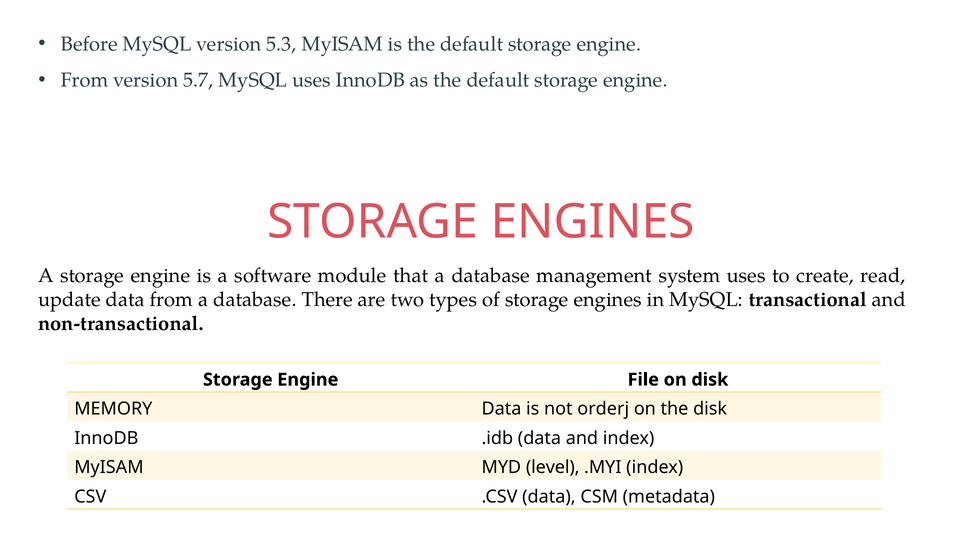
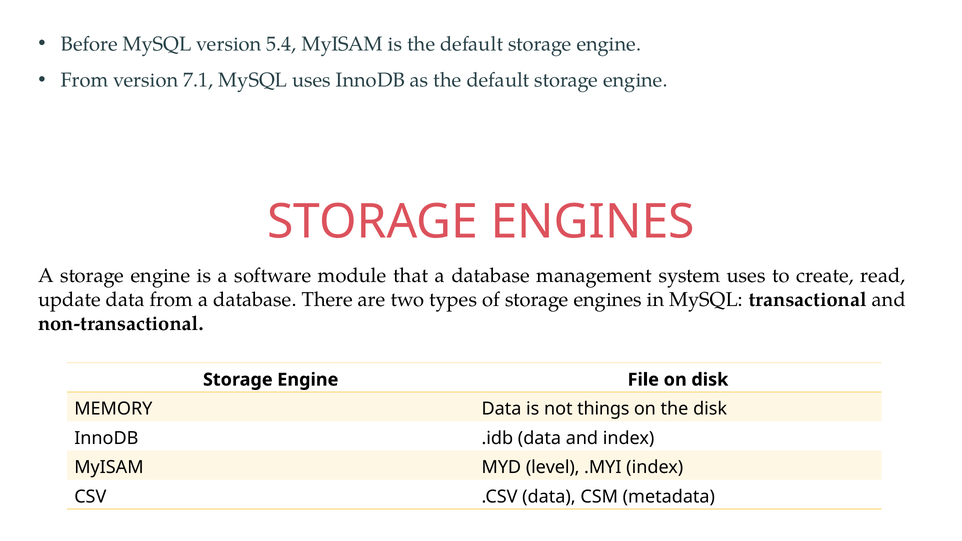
5.3: 5.3 -> 5.4 (281, 44)
5.7: 5.7 -> 7.1 (198, 80)
orderj: orderj -> things (603, 409)
